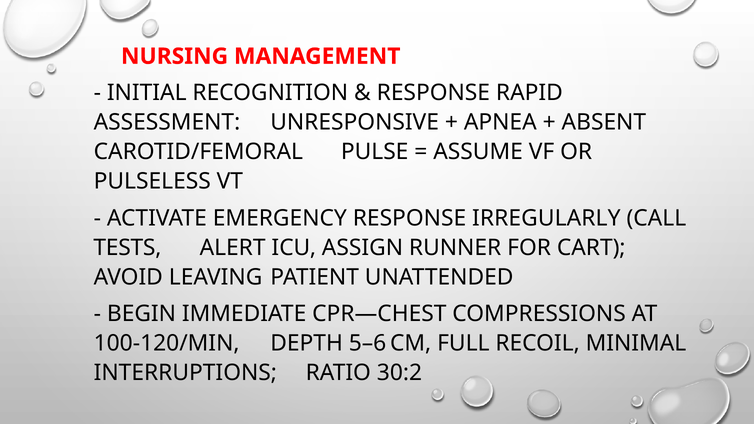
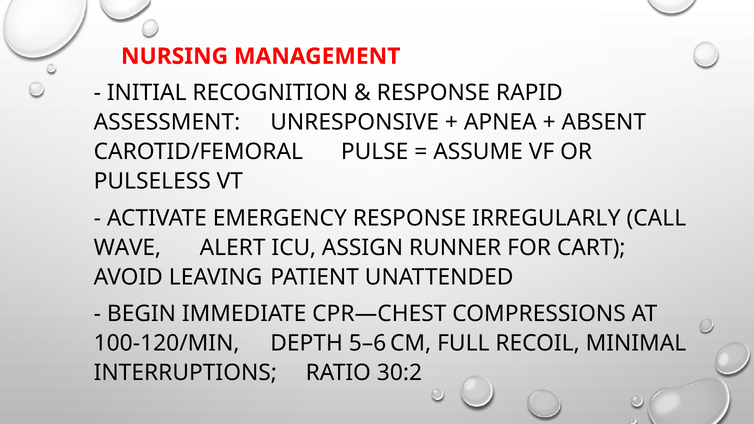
TESTS: TESTS -> WAVE (127, 248)
